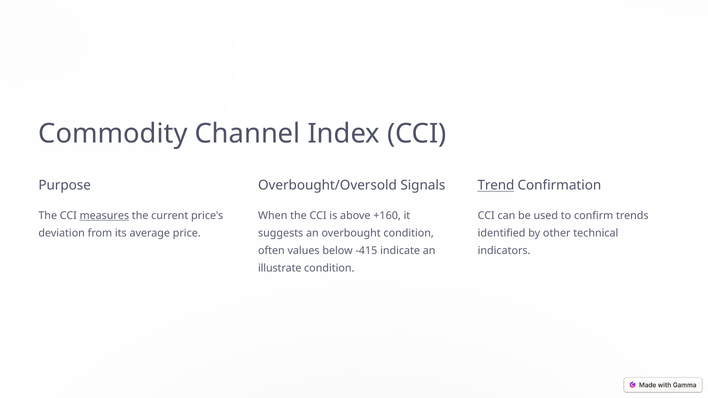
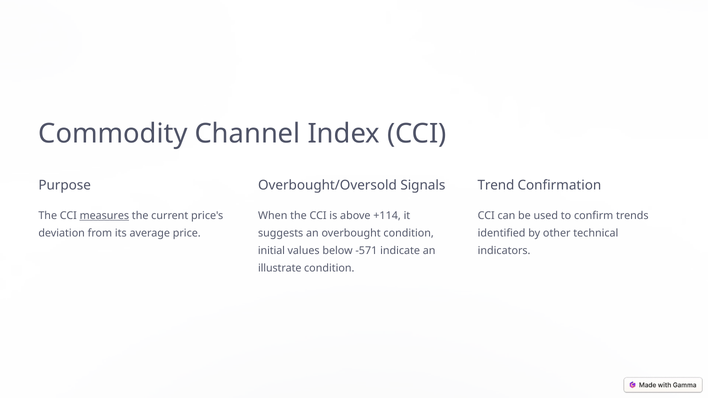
Trend underline: present -> none (496, 186)
+160: +160 -> +114 (387, 216)
often: often -> initial (271, 251)
-415: -415 -> -571 (366, 251)
